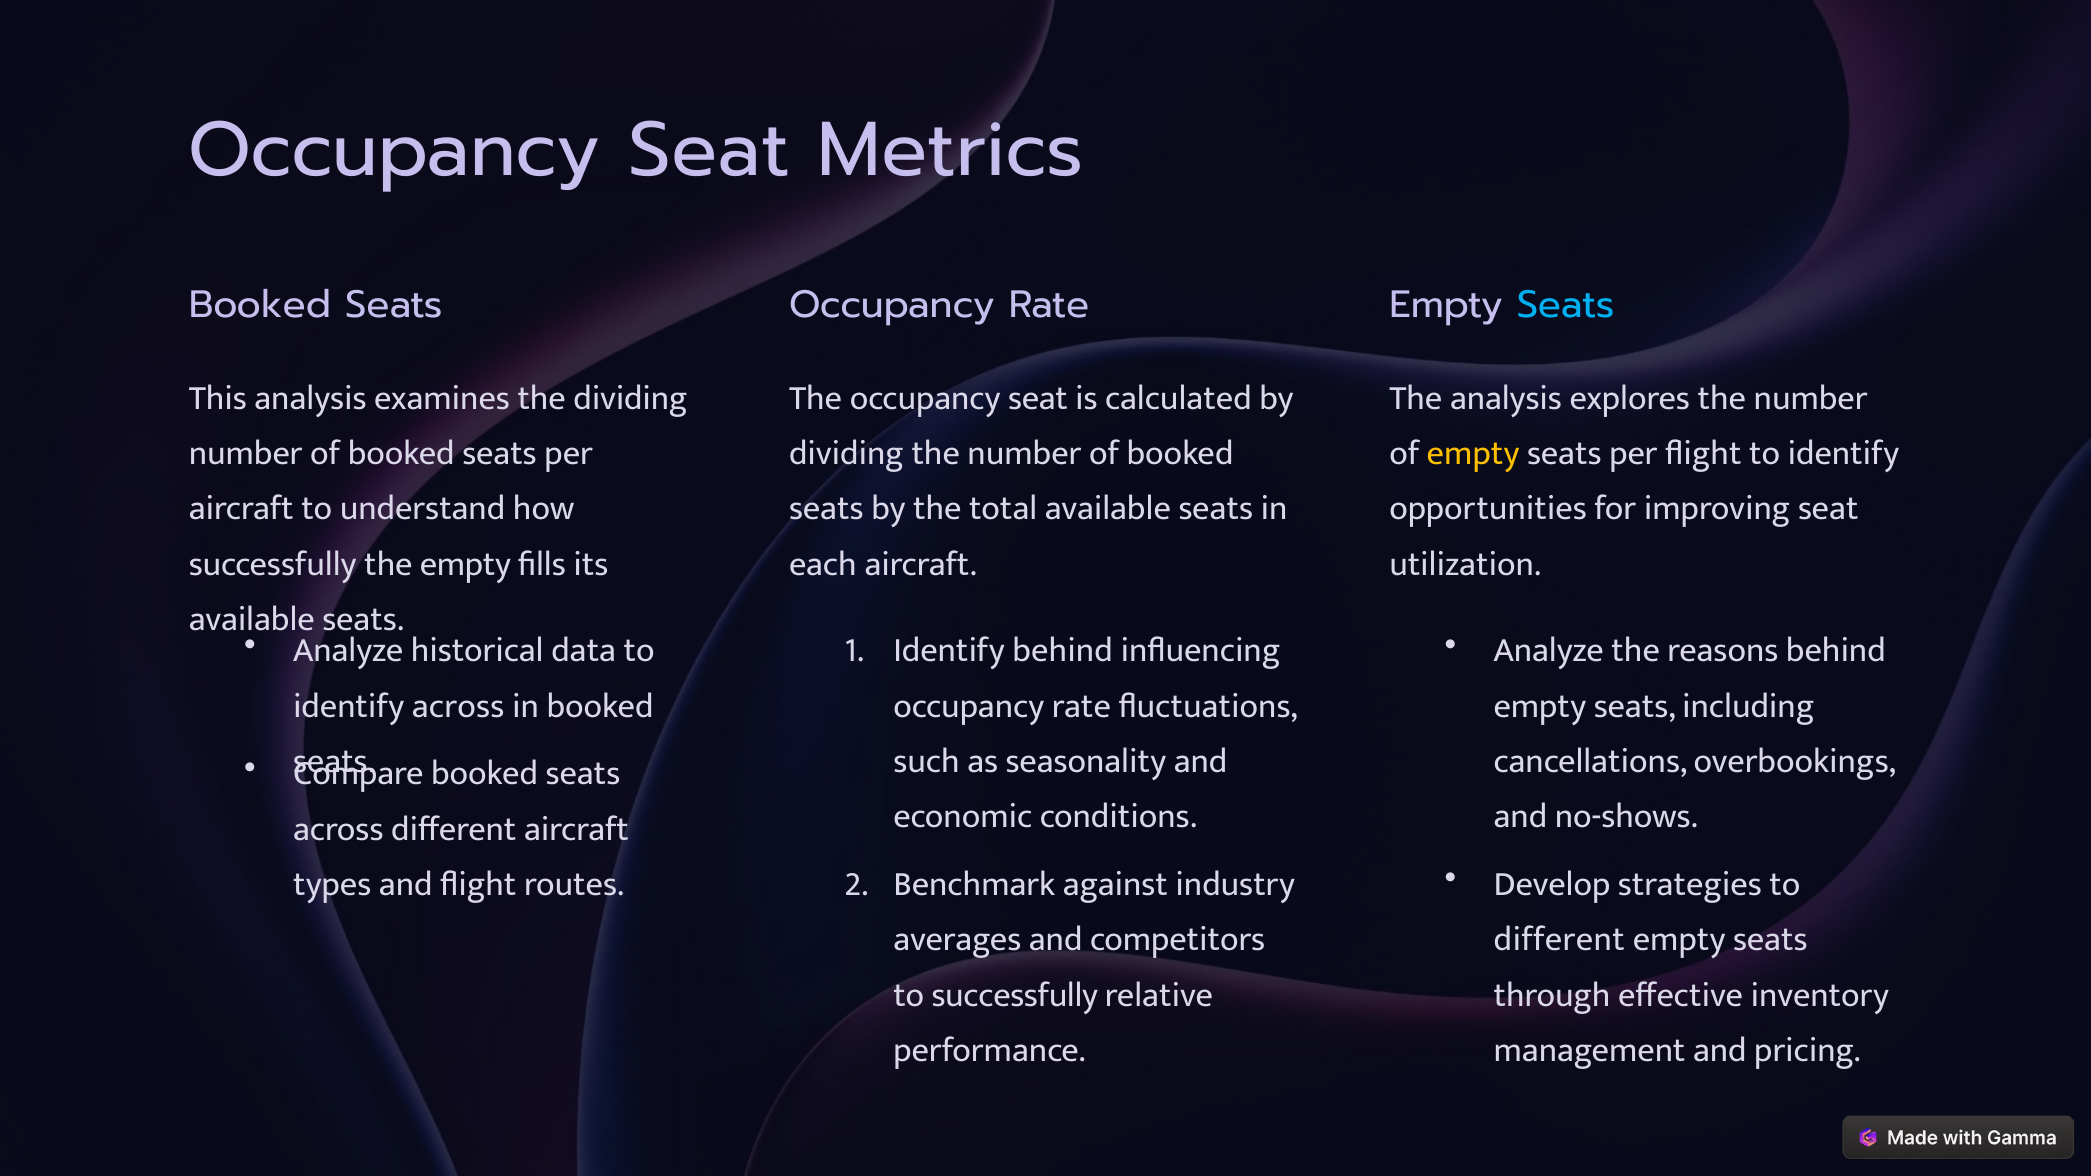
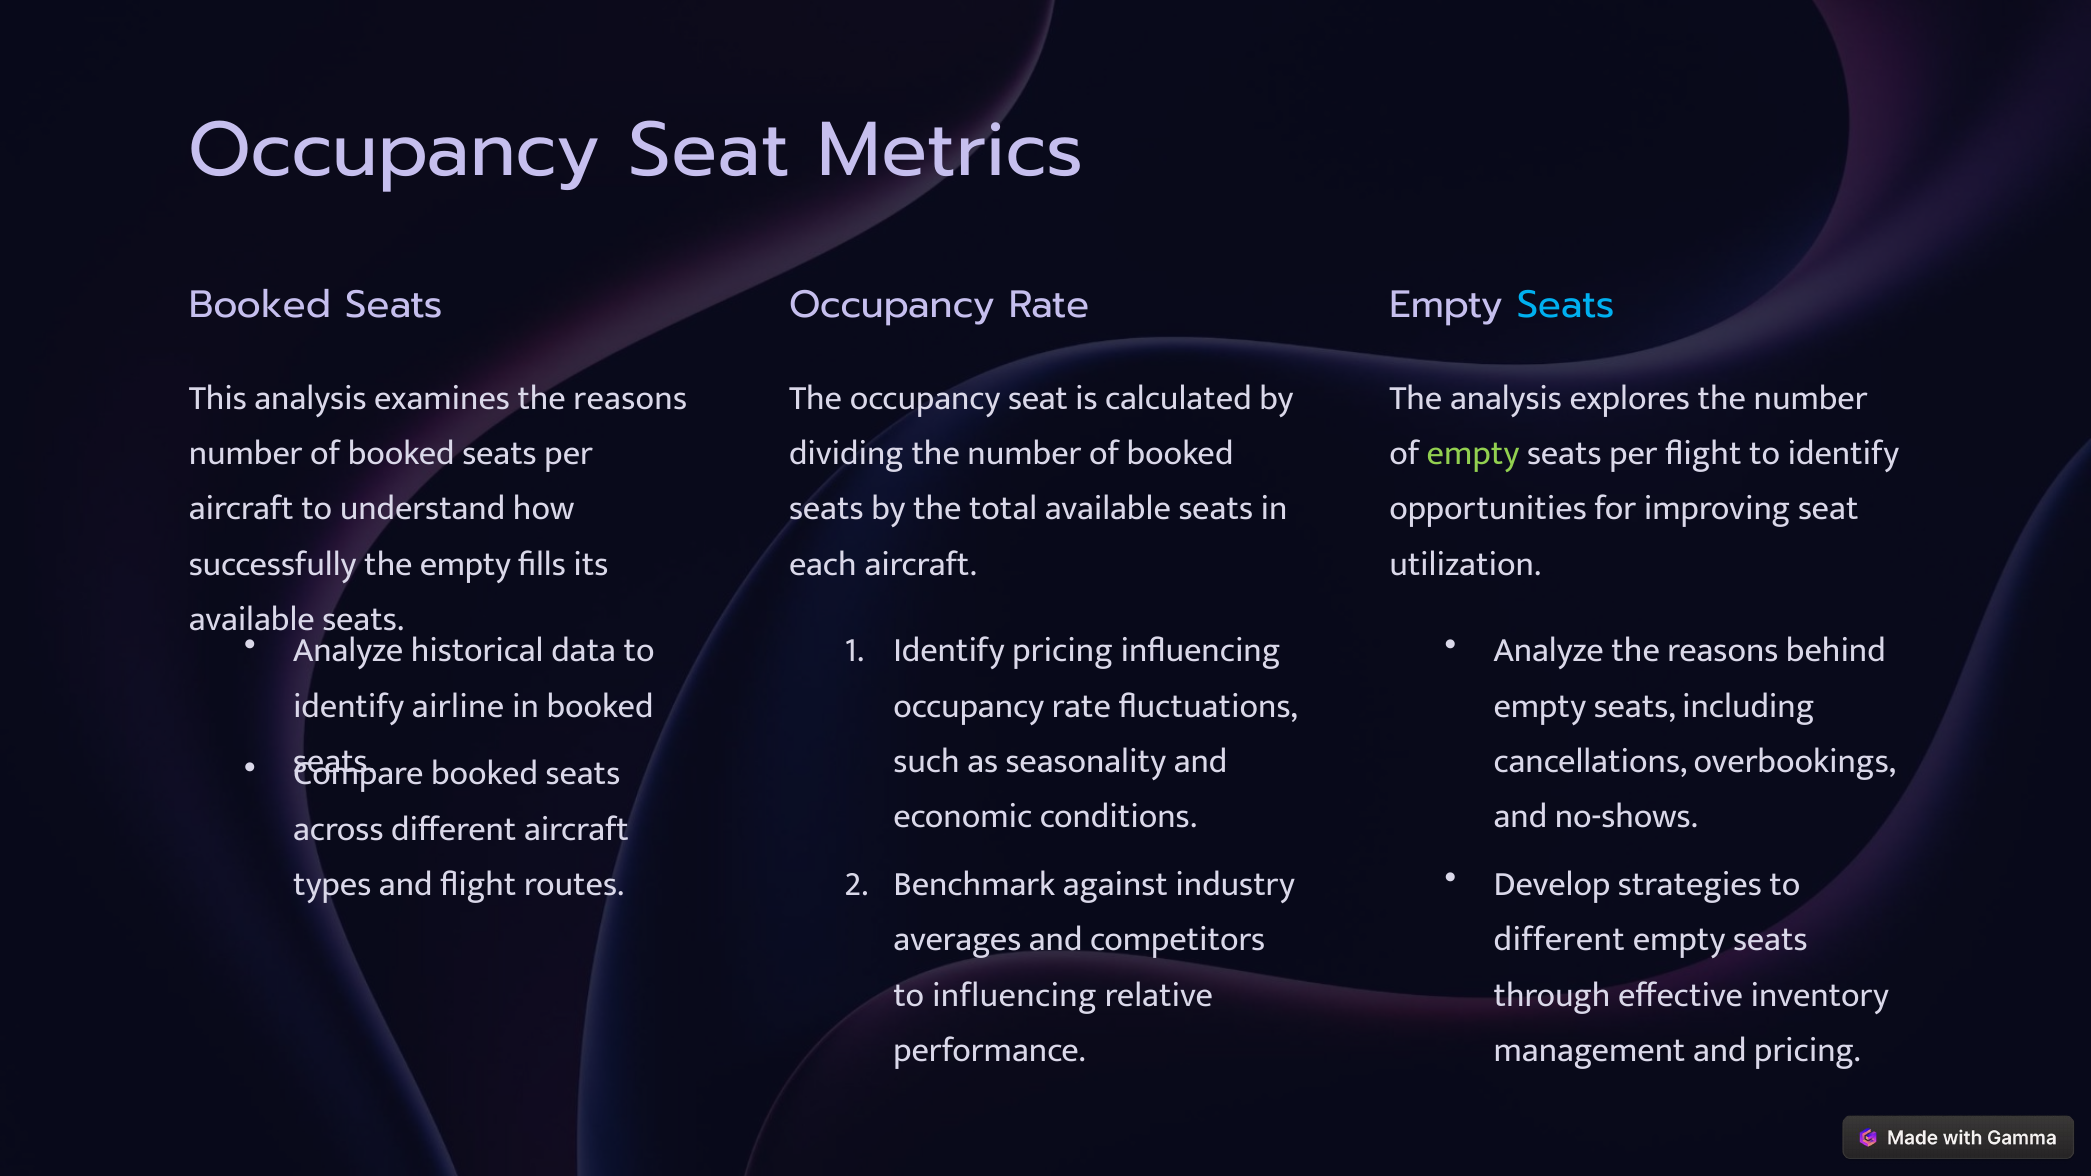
examines the dividing: dividing -> reasons (630, 398)
empty colour: yellow -> light green (1473, 453)
Identify behind: behind -> pricing (1063, 651)
identify across: across -> airline (458, 706)
to successfully: successfully -> influencing (1014, 995)
